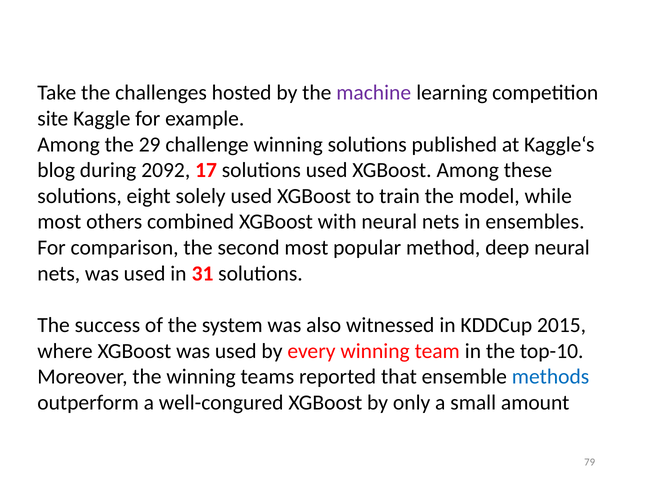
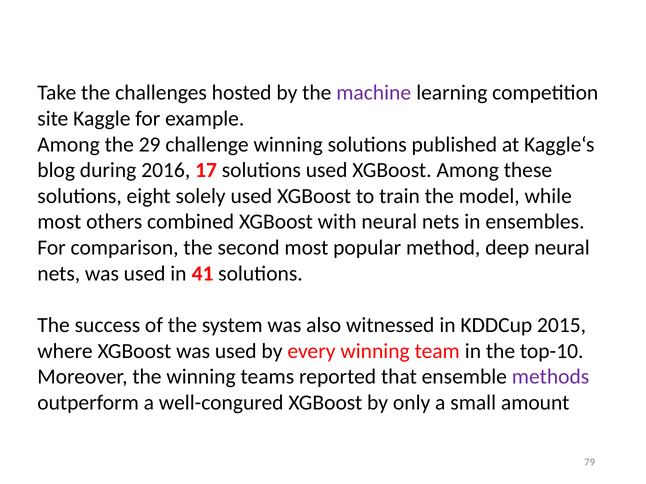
2092: 2092 -> 2016 (166, 170)
31: 31 -> 41 (203, 274)
methods colour: blue -> purple (551, 377)
